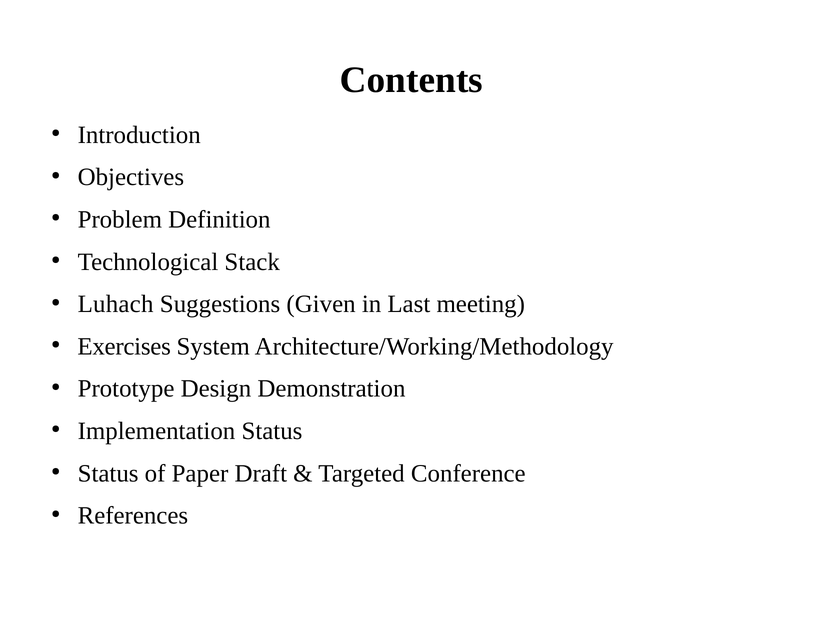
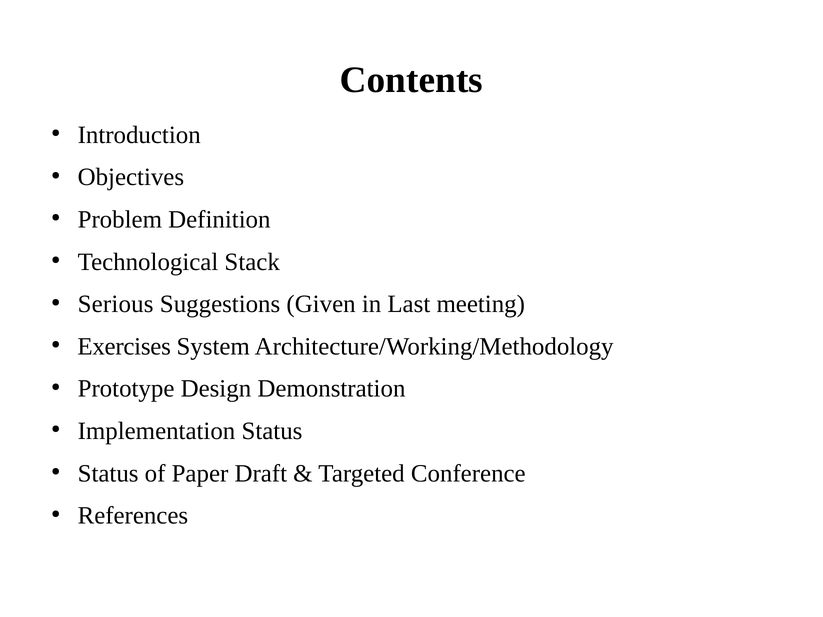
Luhach: Luhach -> Serious (116, 304)
